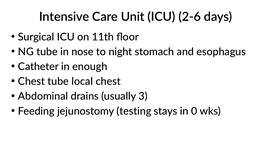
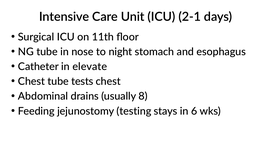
2-6: 2-6 -> 2-1 (190, 17)
enough: enough -> elevate (90, 67)
local: local -> tests (82, 81)
3: 3 -> 8 (143, 96)
0: 0 -> 6 (194, 111)
